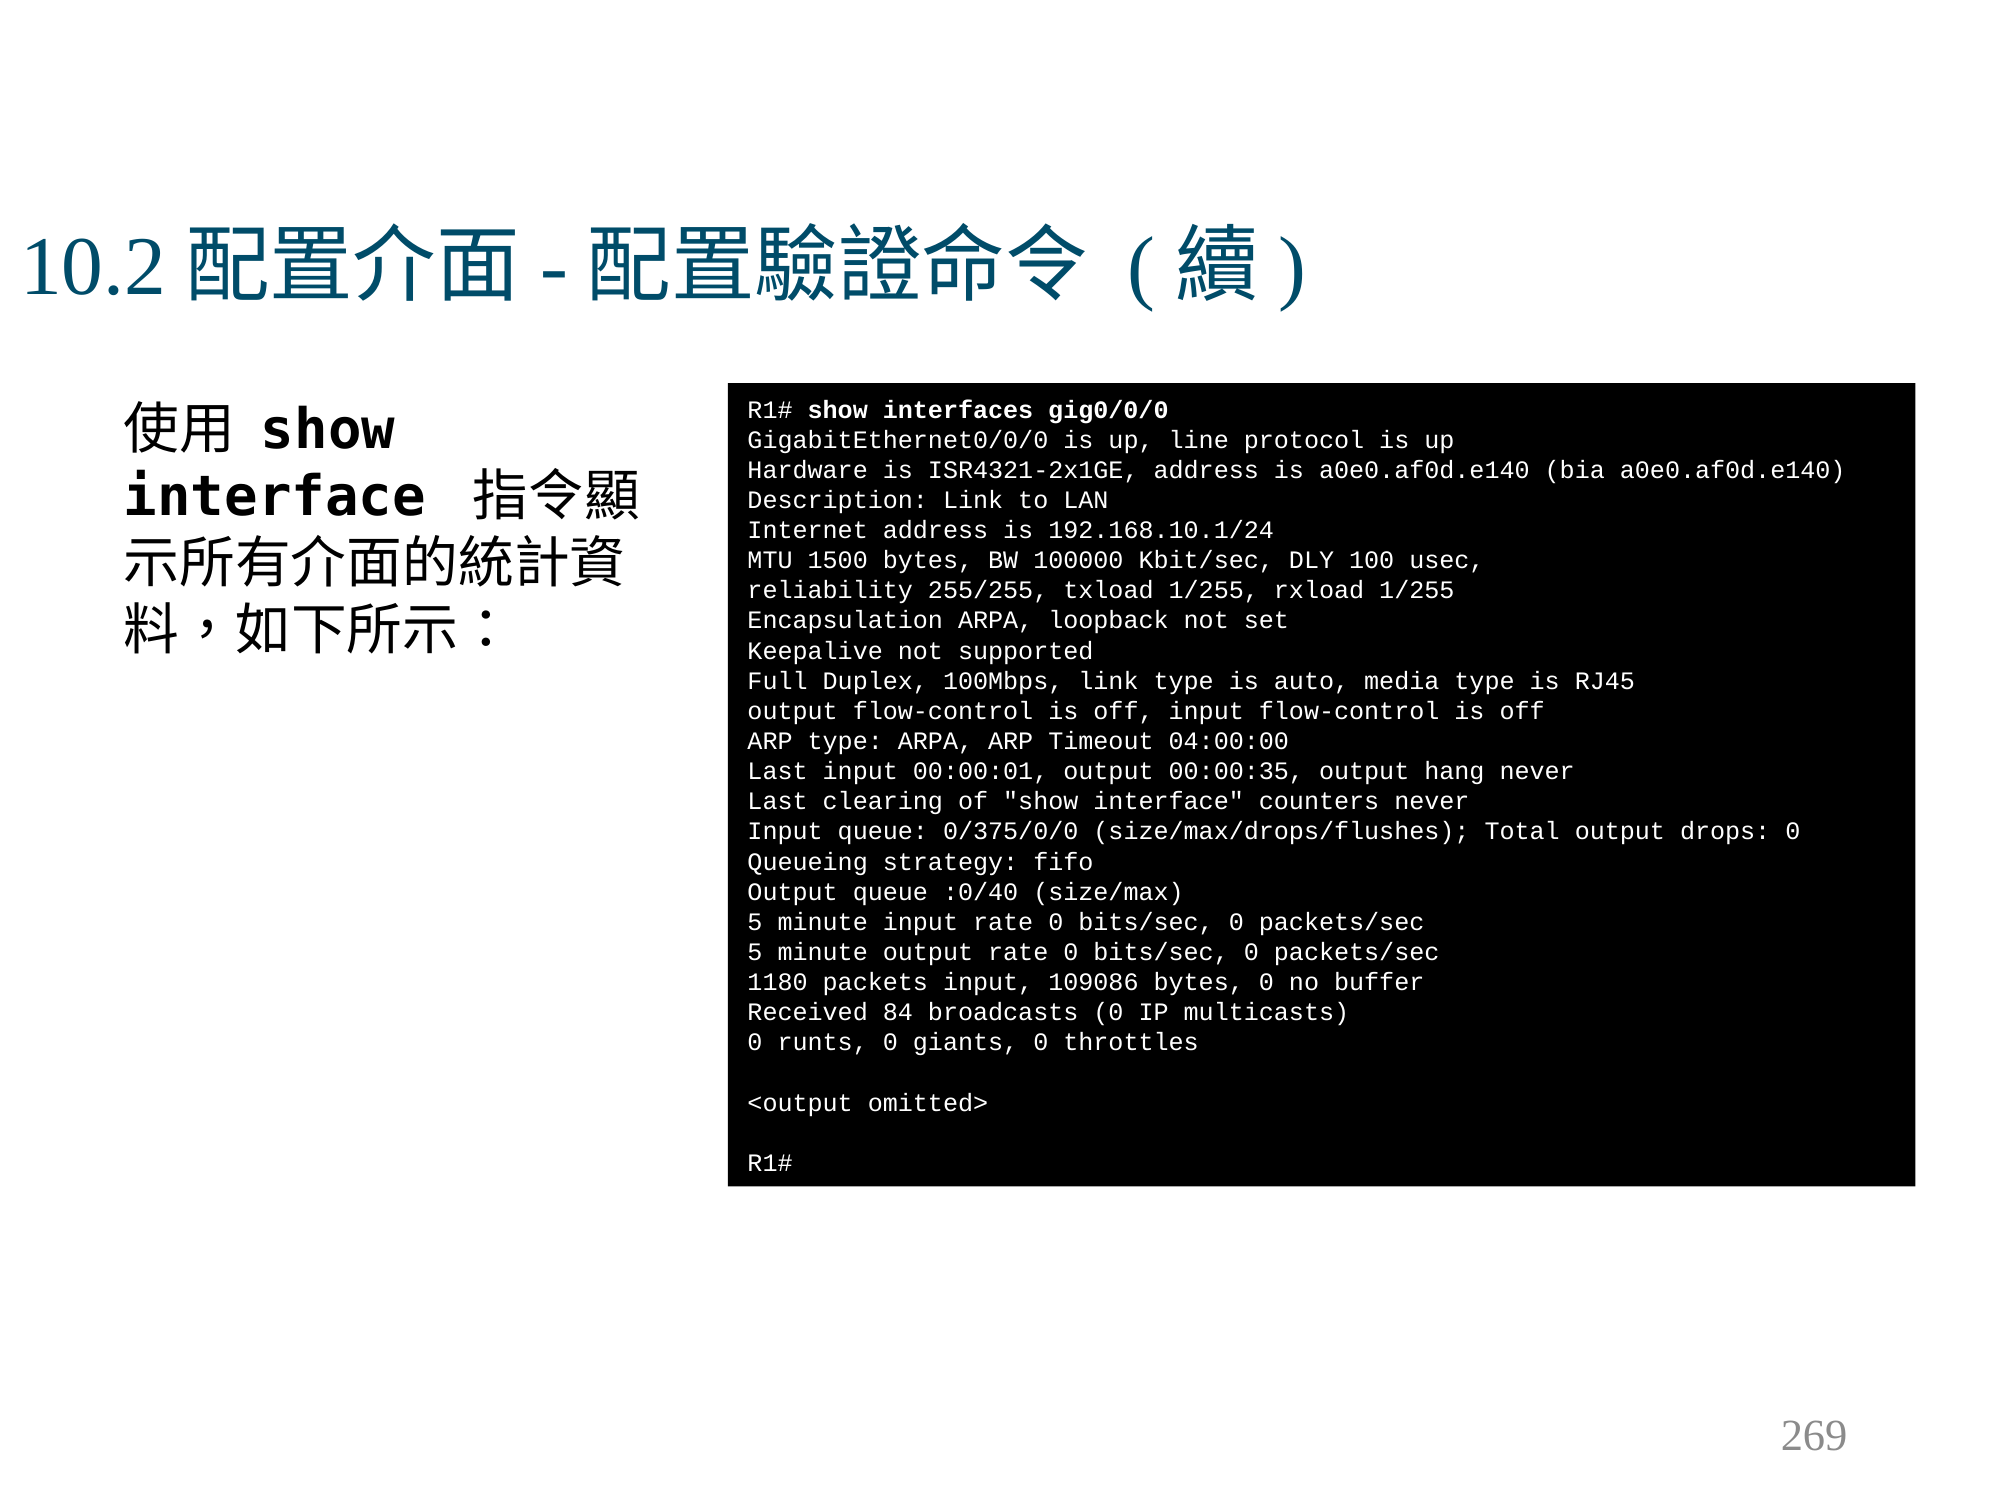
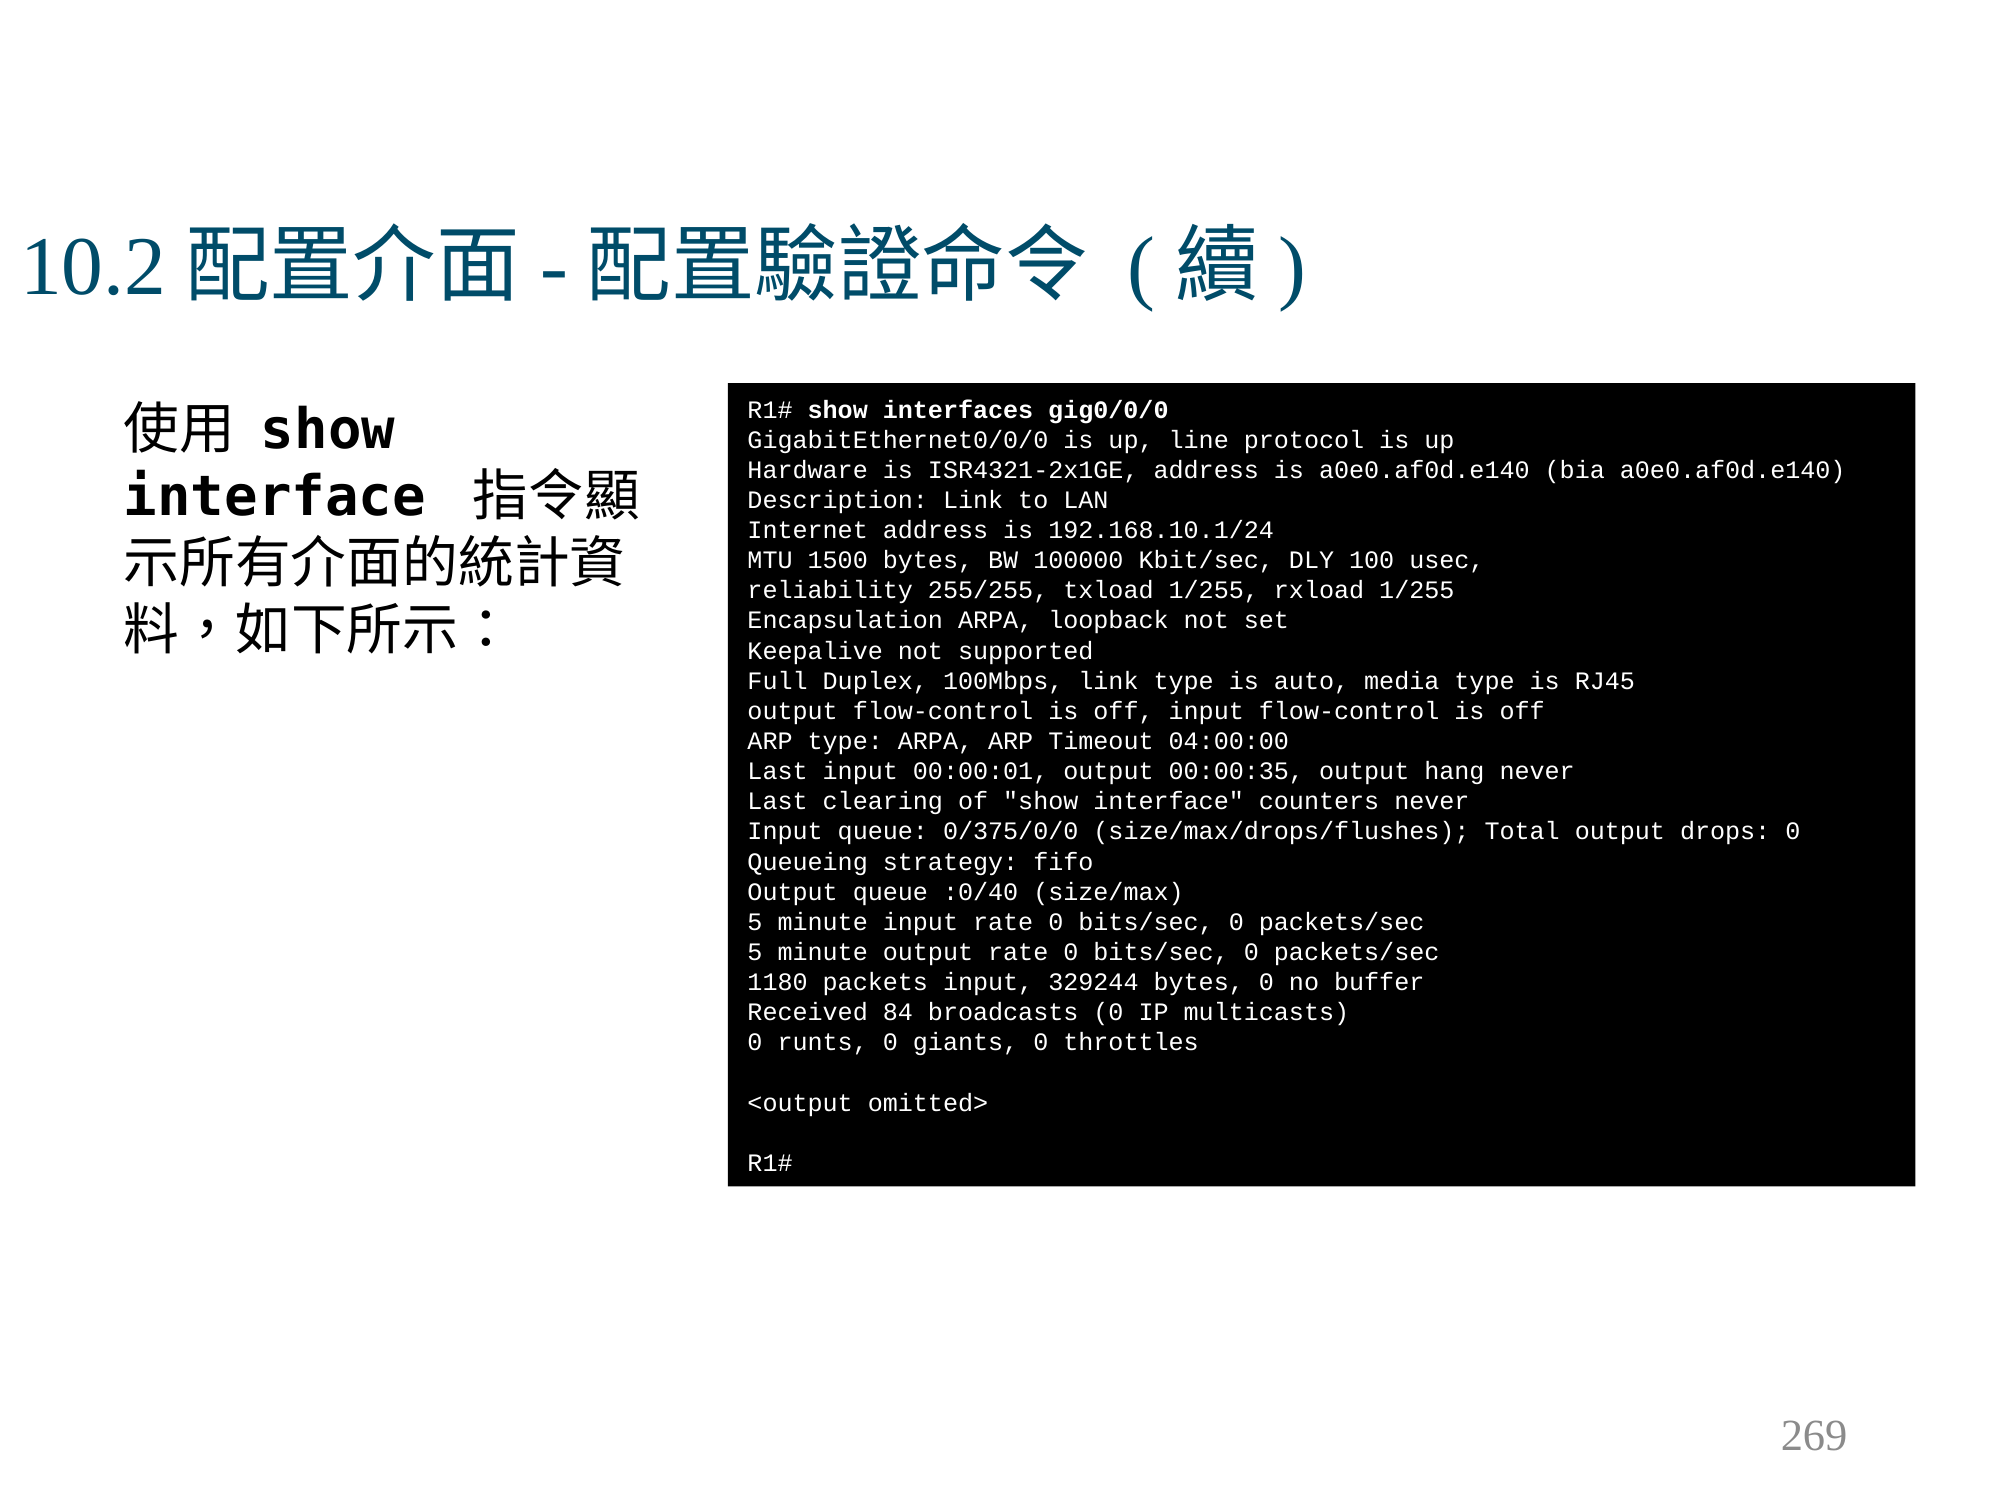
109086: 109086 -> 329244 (1093, 982)
